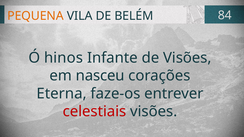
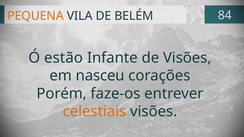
hinos: hinos -> estão (64, 58)
Eterna: Eterna -> Porém (62, 94)
celestiais colour: red -> orange (94, 112)
